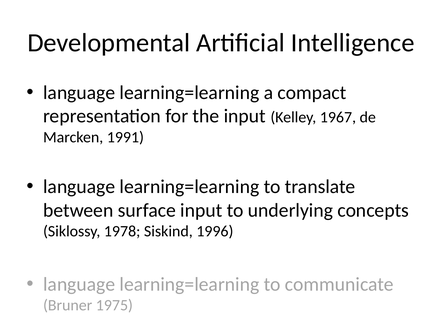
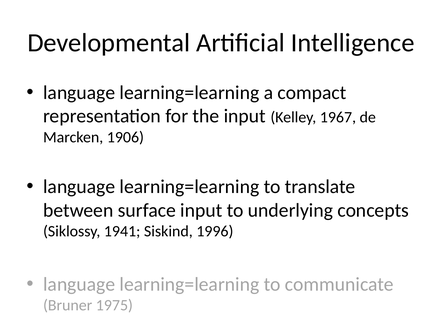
1991: 1991 -> 1906 (125, 137)
1978: 1978 -> 1941 (122, 232)
